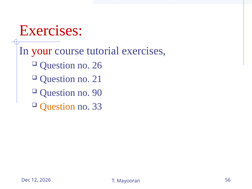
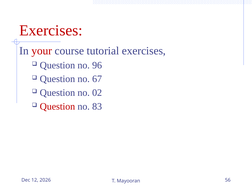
26: 26 -> 96 (97, 65)
21: 21 -> 67 (97, 79)
90: 90 -> 02 (97, 93)
Question colour: orange -> red (57, 106)
33: 33 -> 83 (97, 106)
